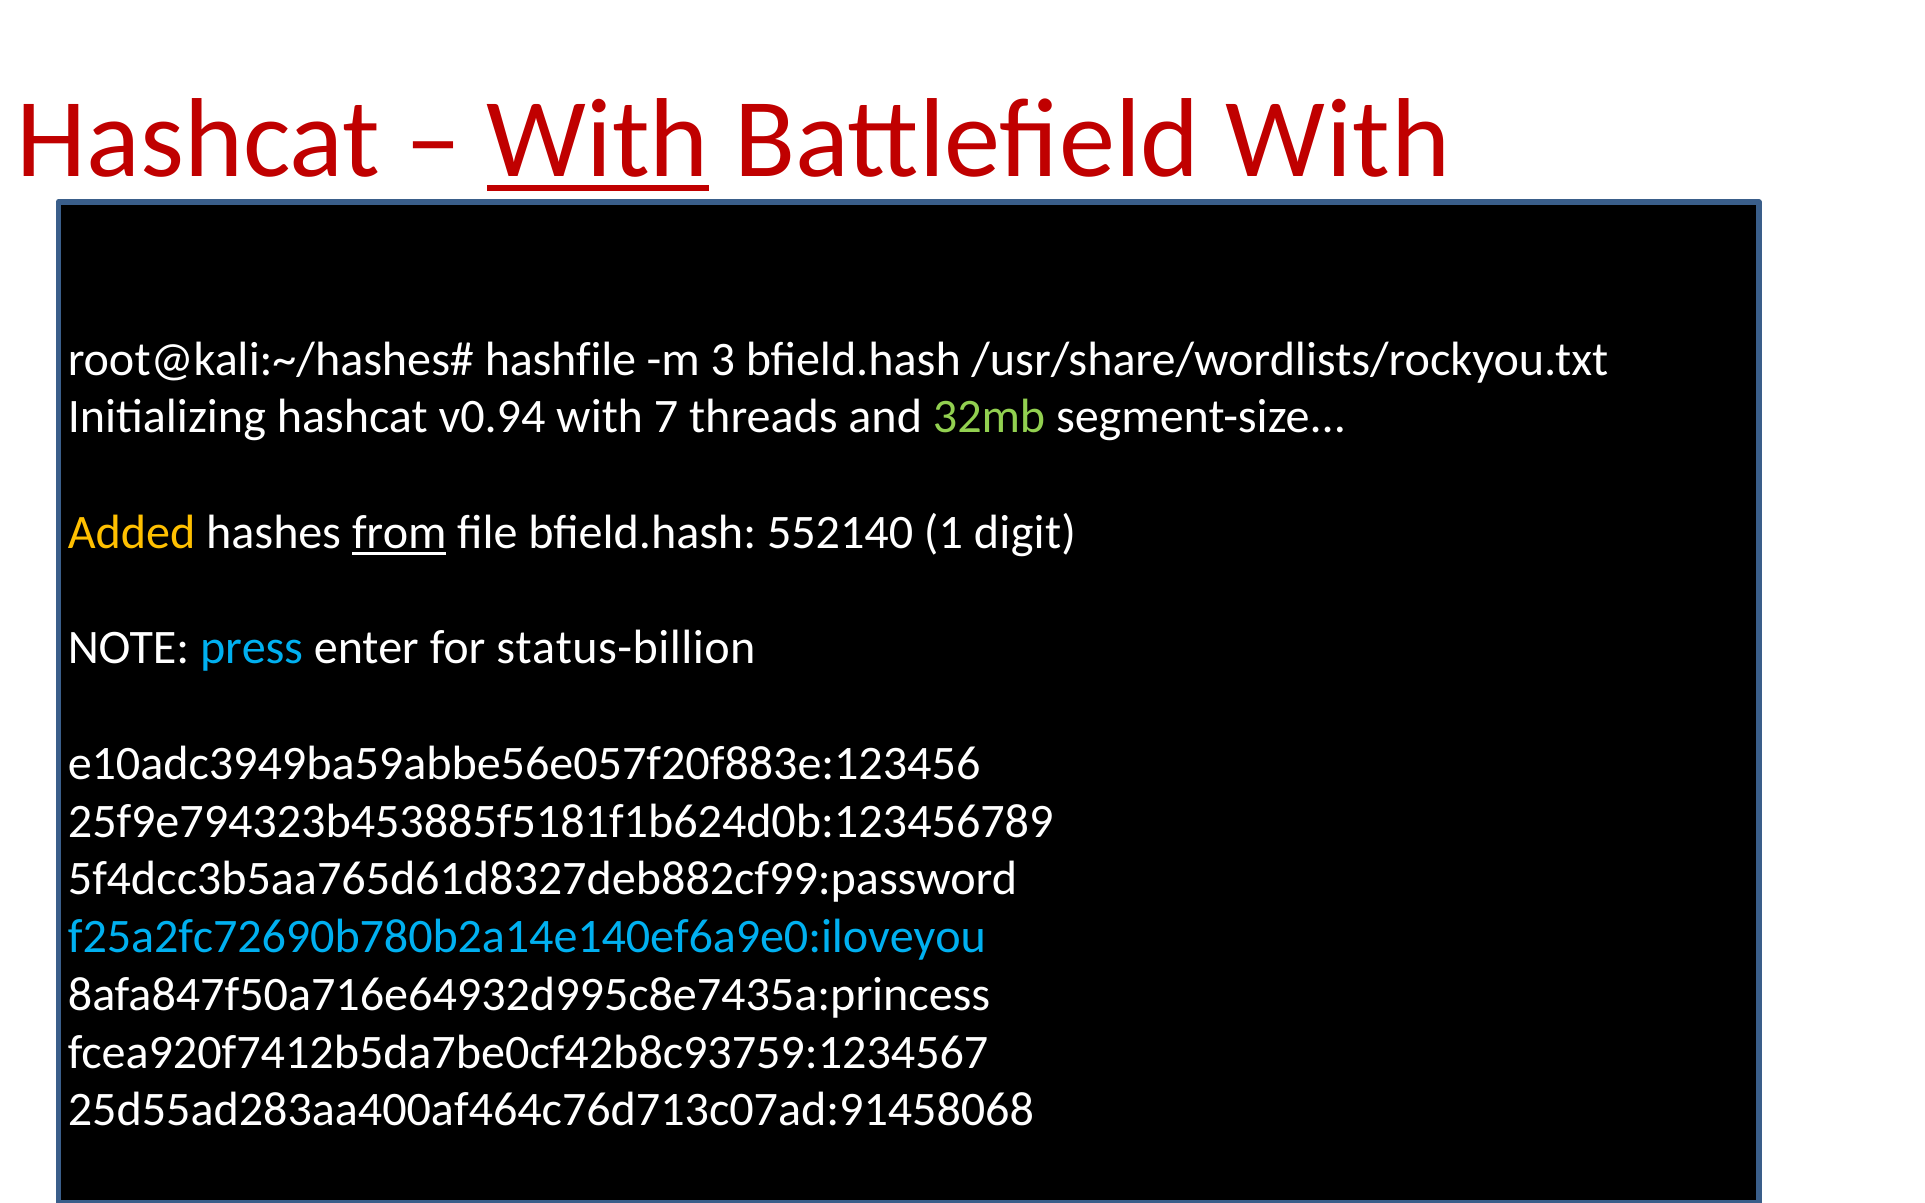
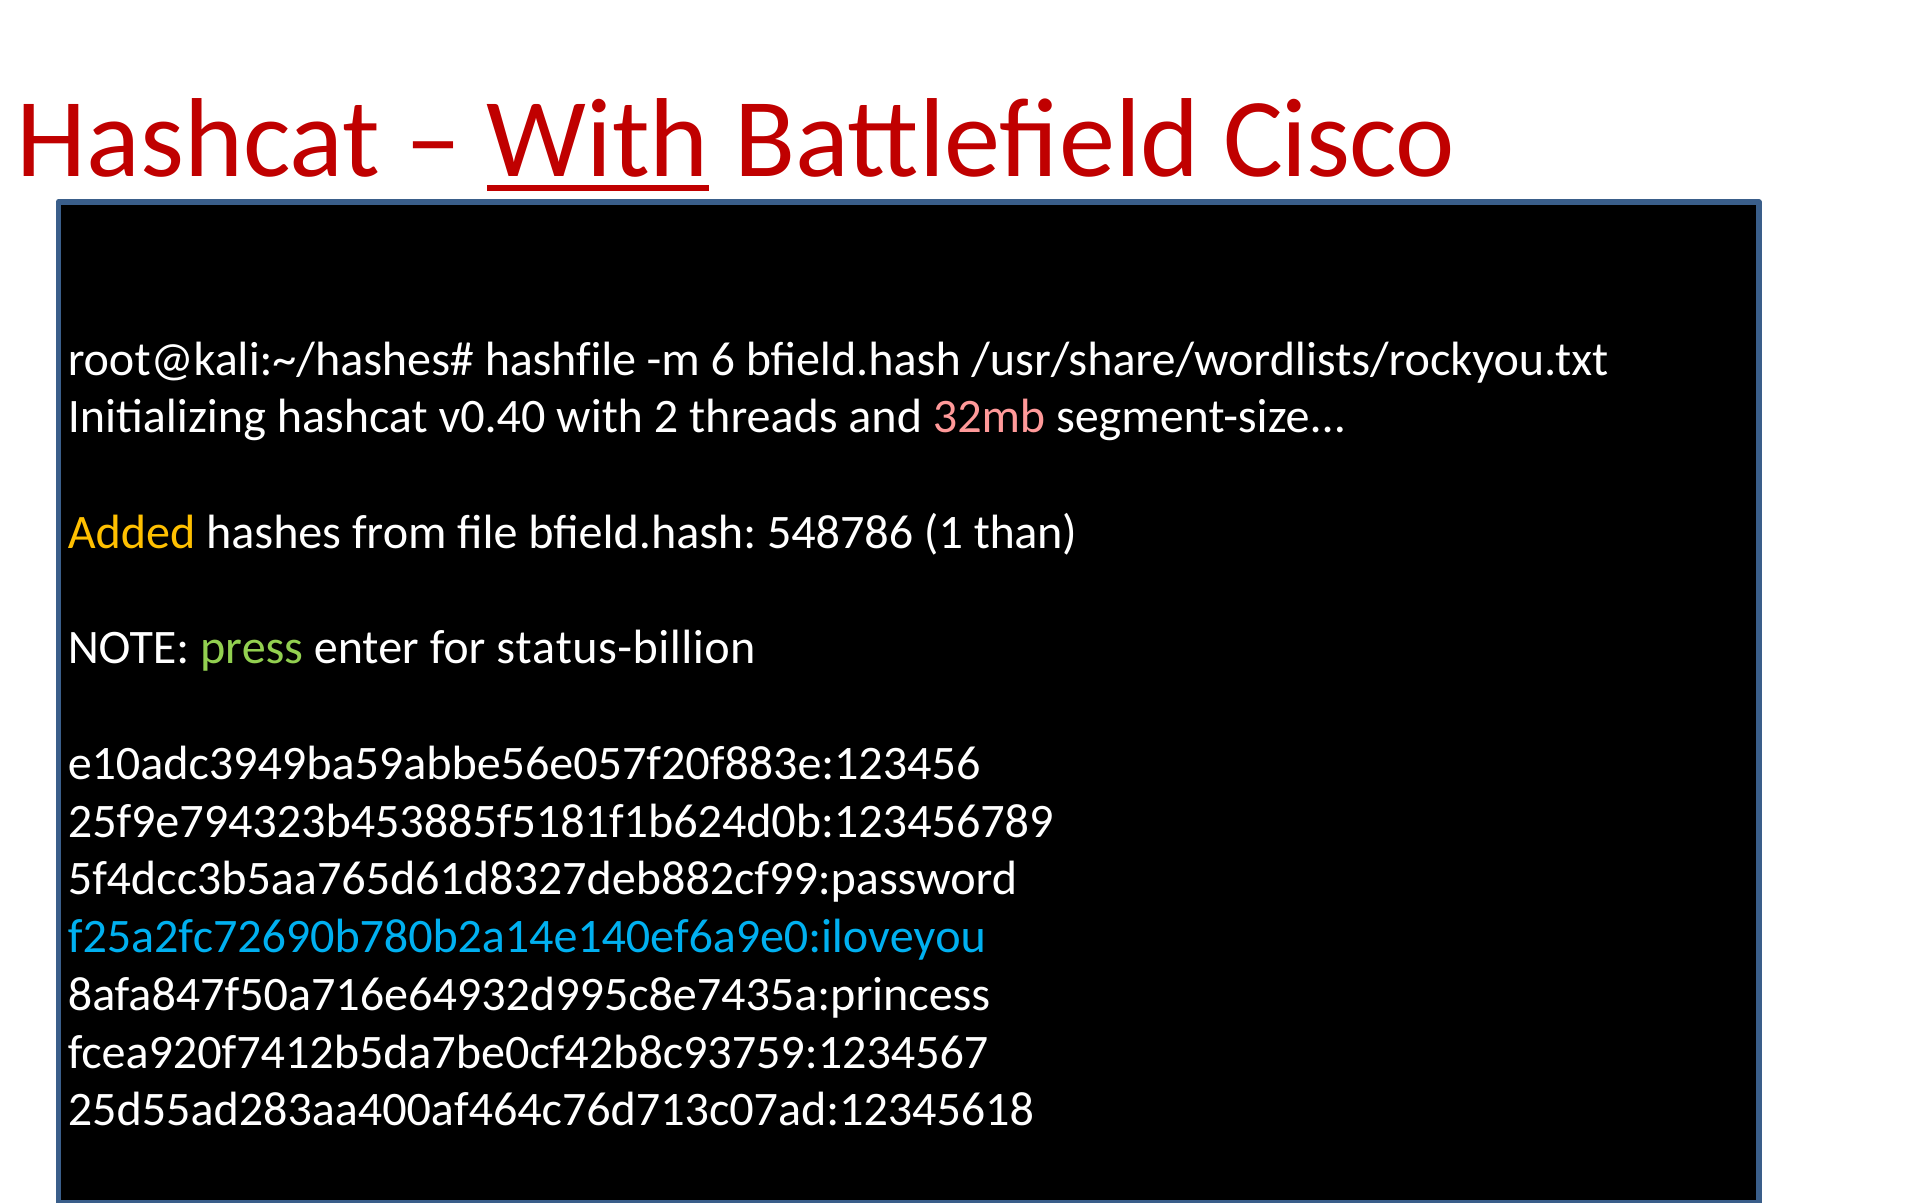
Battlefield With: With -> Cisco (1339, 140)
3: 3 -> 6 (723, 359)
v0.94: v0.94 -> v0.40 (492, 417)
7: 7 -> 2 (666, 417)
32mb colour: light green -> pink (989, 417)
from underline: present -> none (399, 533)
552140: 552140 -> 548786 (840, 533)
digit: digit -> than (1025, 533)
press colour: light blue -> light green (252, 648)
25d55ad283aa400af464c76d713c07ad:91458068: 25d55ad283aa400af464c76d713c07ad:91458068 -> 25d55ad283aa400af464c76d713c07ad:12345618 (551, 1110)
